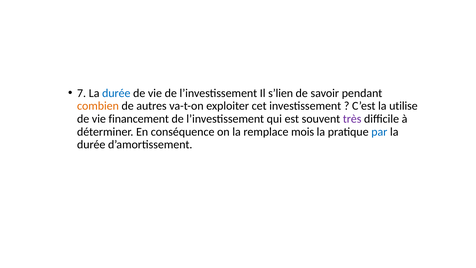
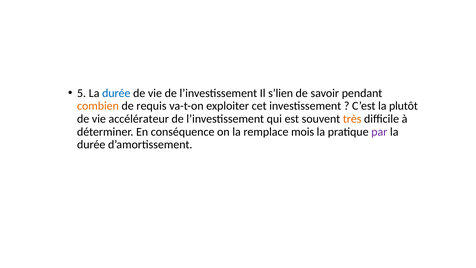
7: 7 -> 5 (82, 93)
autres: autres -> requis (151, 106)
utilise: utilise -> plutôt (403, 106)
financement: financement -> accélérateur (139, 119)
très colour: purple -> orange (352, 119)
par colour: blue -> purple (379, 132)
